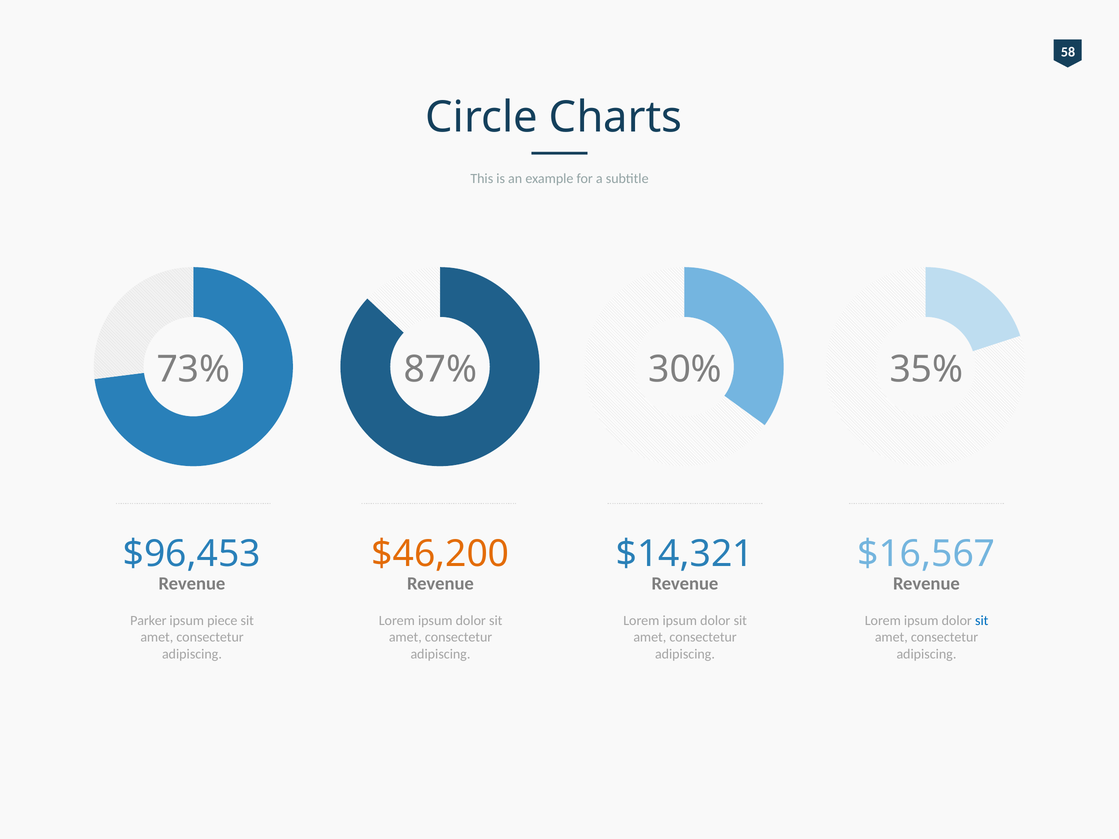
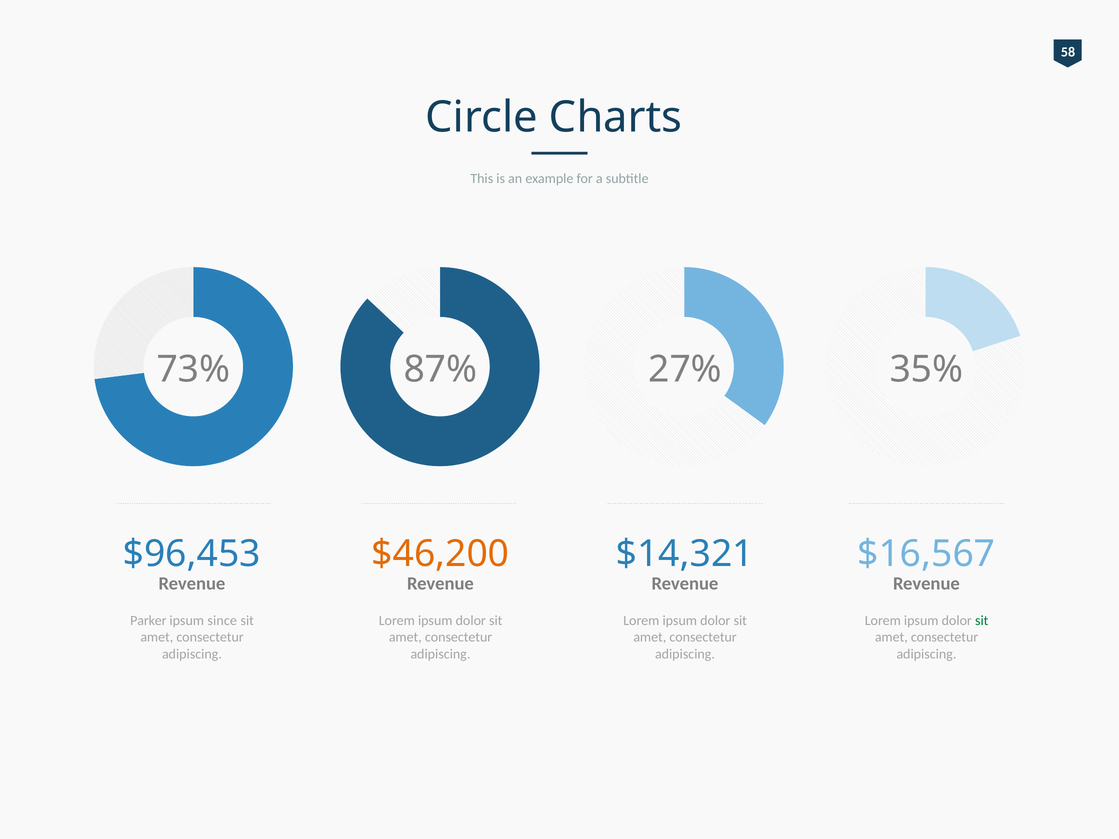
30%: 30% -> 27% (685, 370)
piece: piece -> since (222, 621)
sit colour: blue -> green (982, 621)
